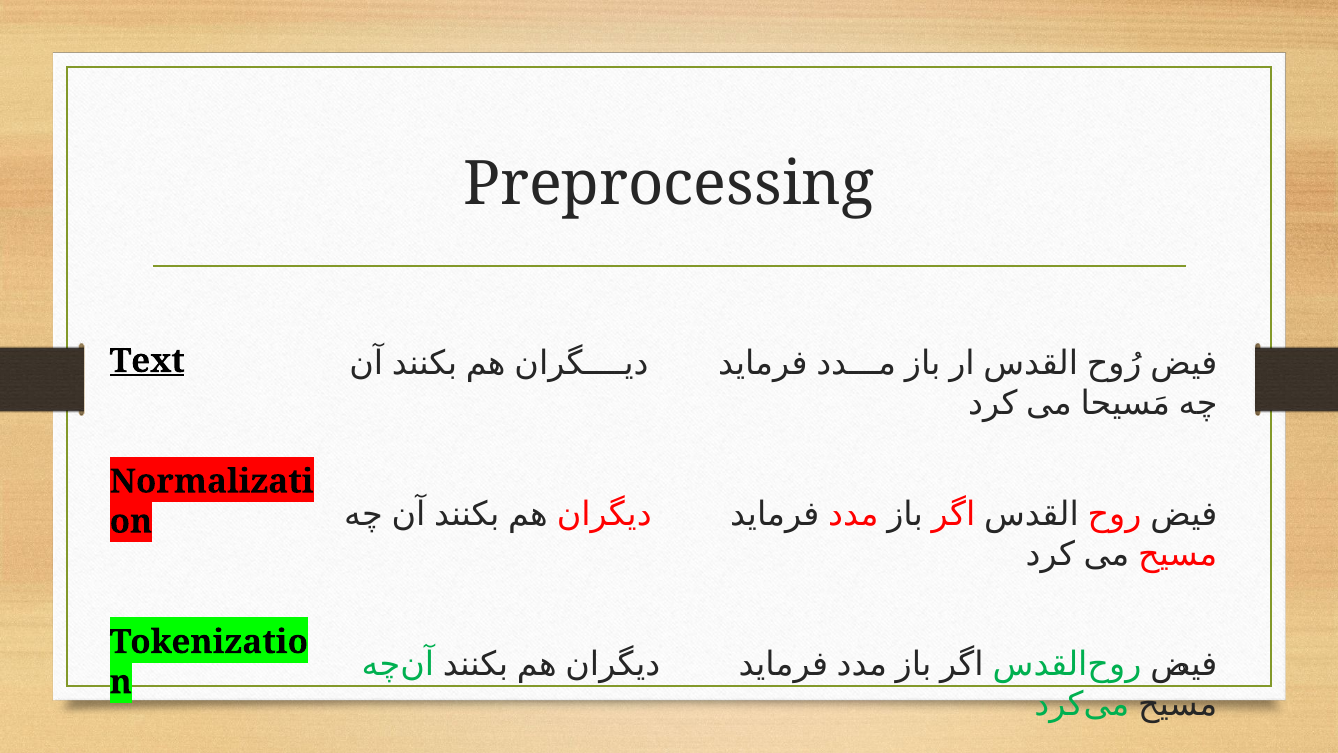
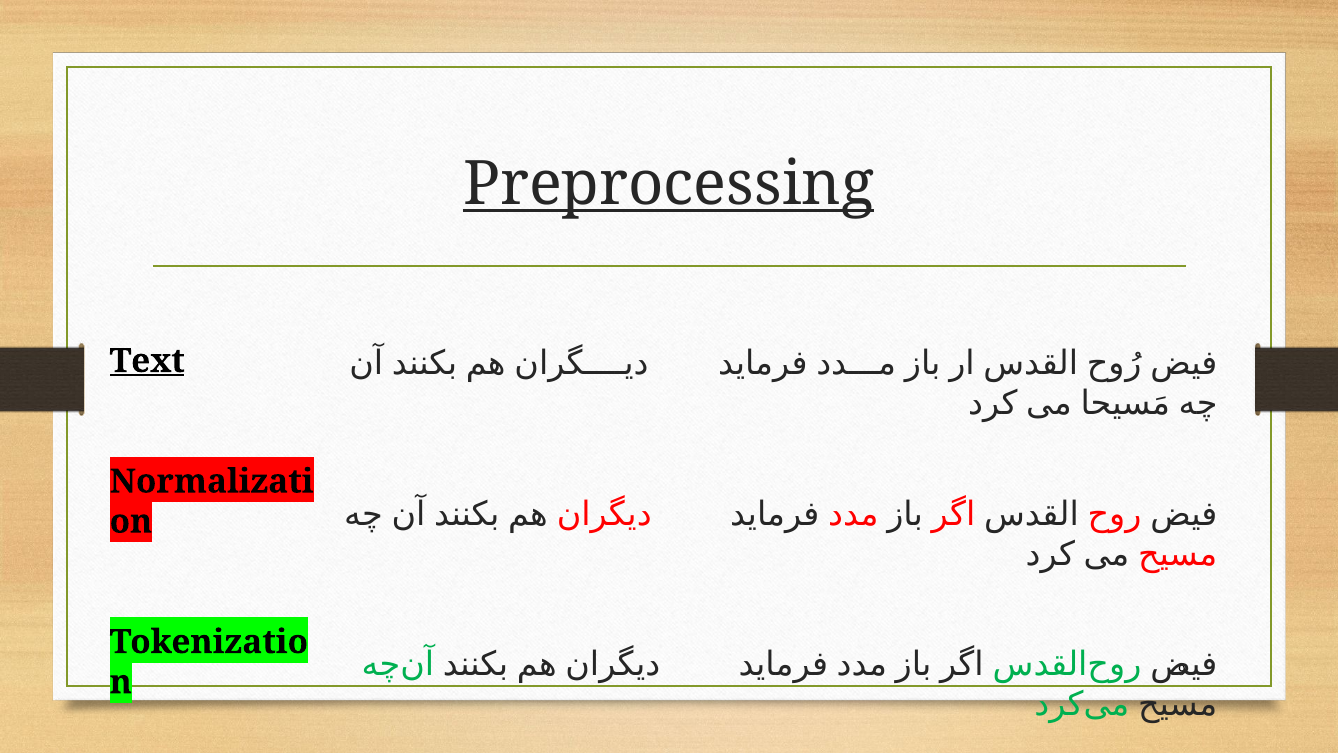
Preprocessing underline: none -> present (669, 184)
